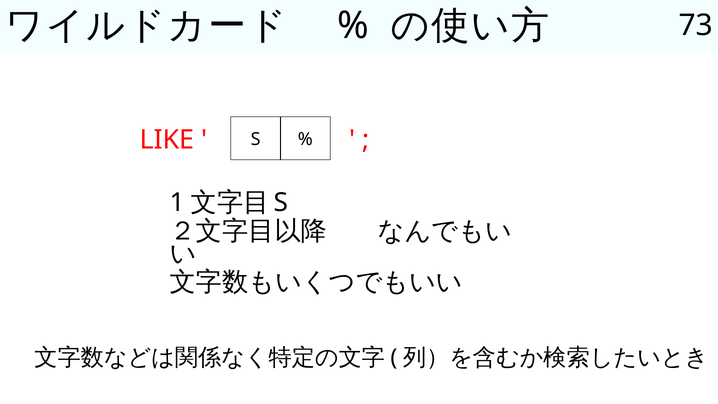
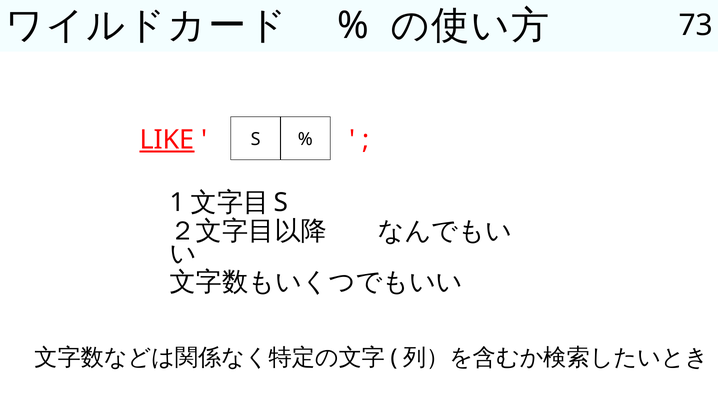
LIKE underline: none -> present (167, 140)
